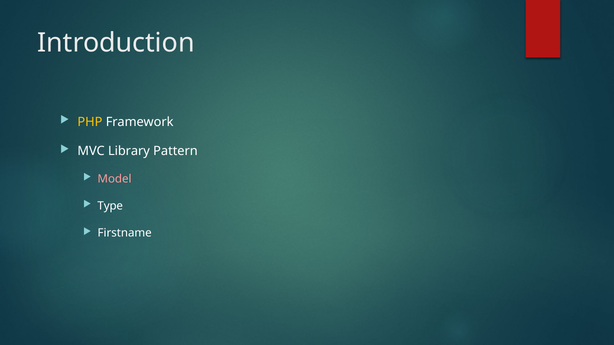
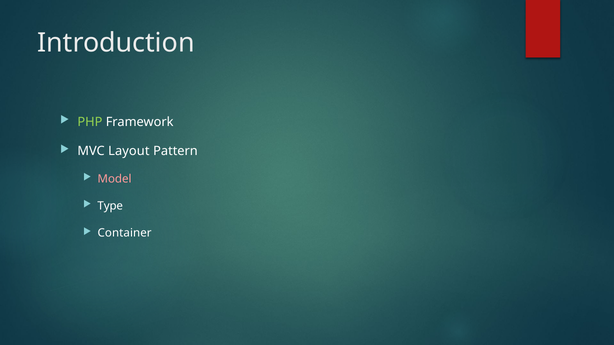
PHP colour: yellow -> light green (90, 122)
Library: Library -> Layout (129, 151)
Firstname: Firstname -> Container (125, 233)
